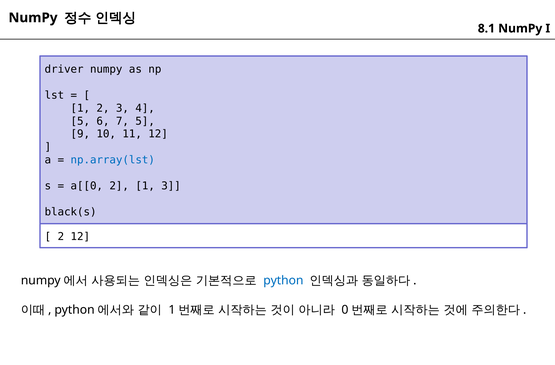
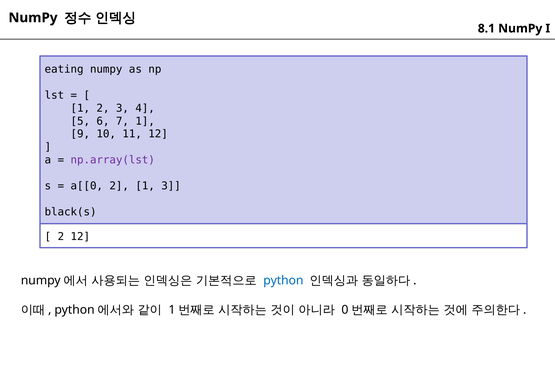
driver: driver -> eating (64, 69)
7 5: 5 -> 1 (145, 121)
np.array(lst colour: blue -> purple (113, 160)
